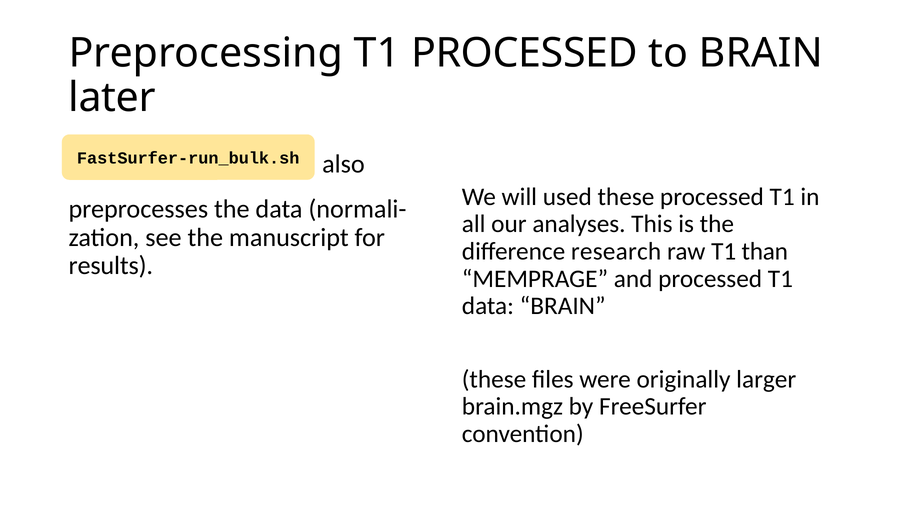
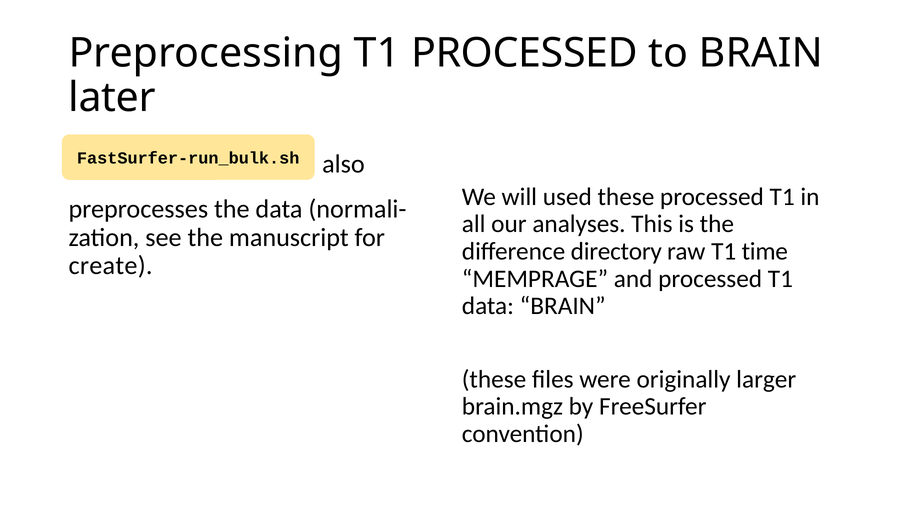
research: research -> directory (616, 252)
than: than -> time (765, 252)
results: results -> create (111, 266)
